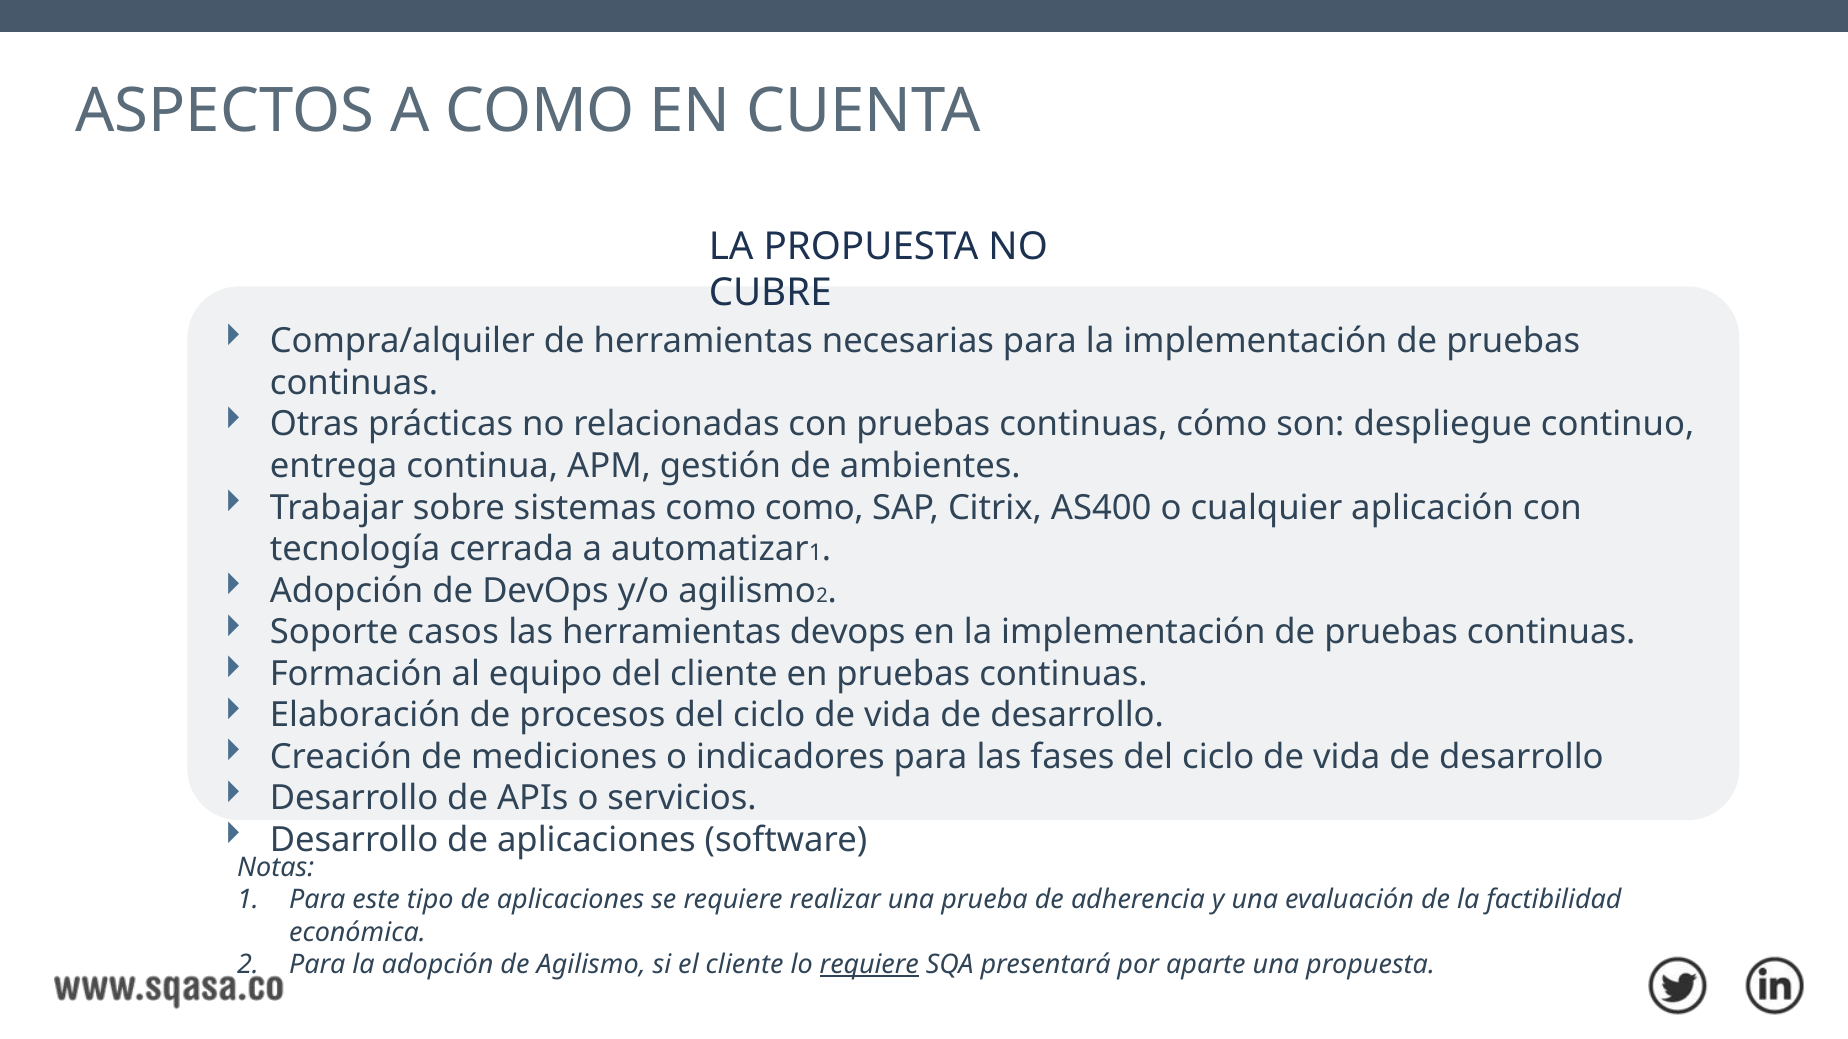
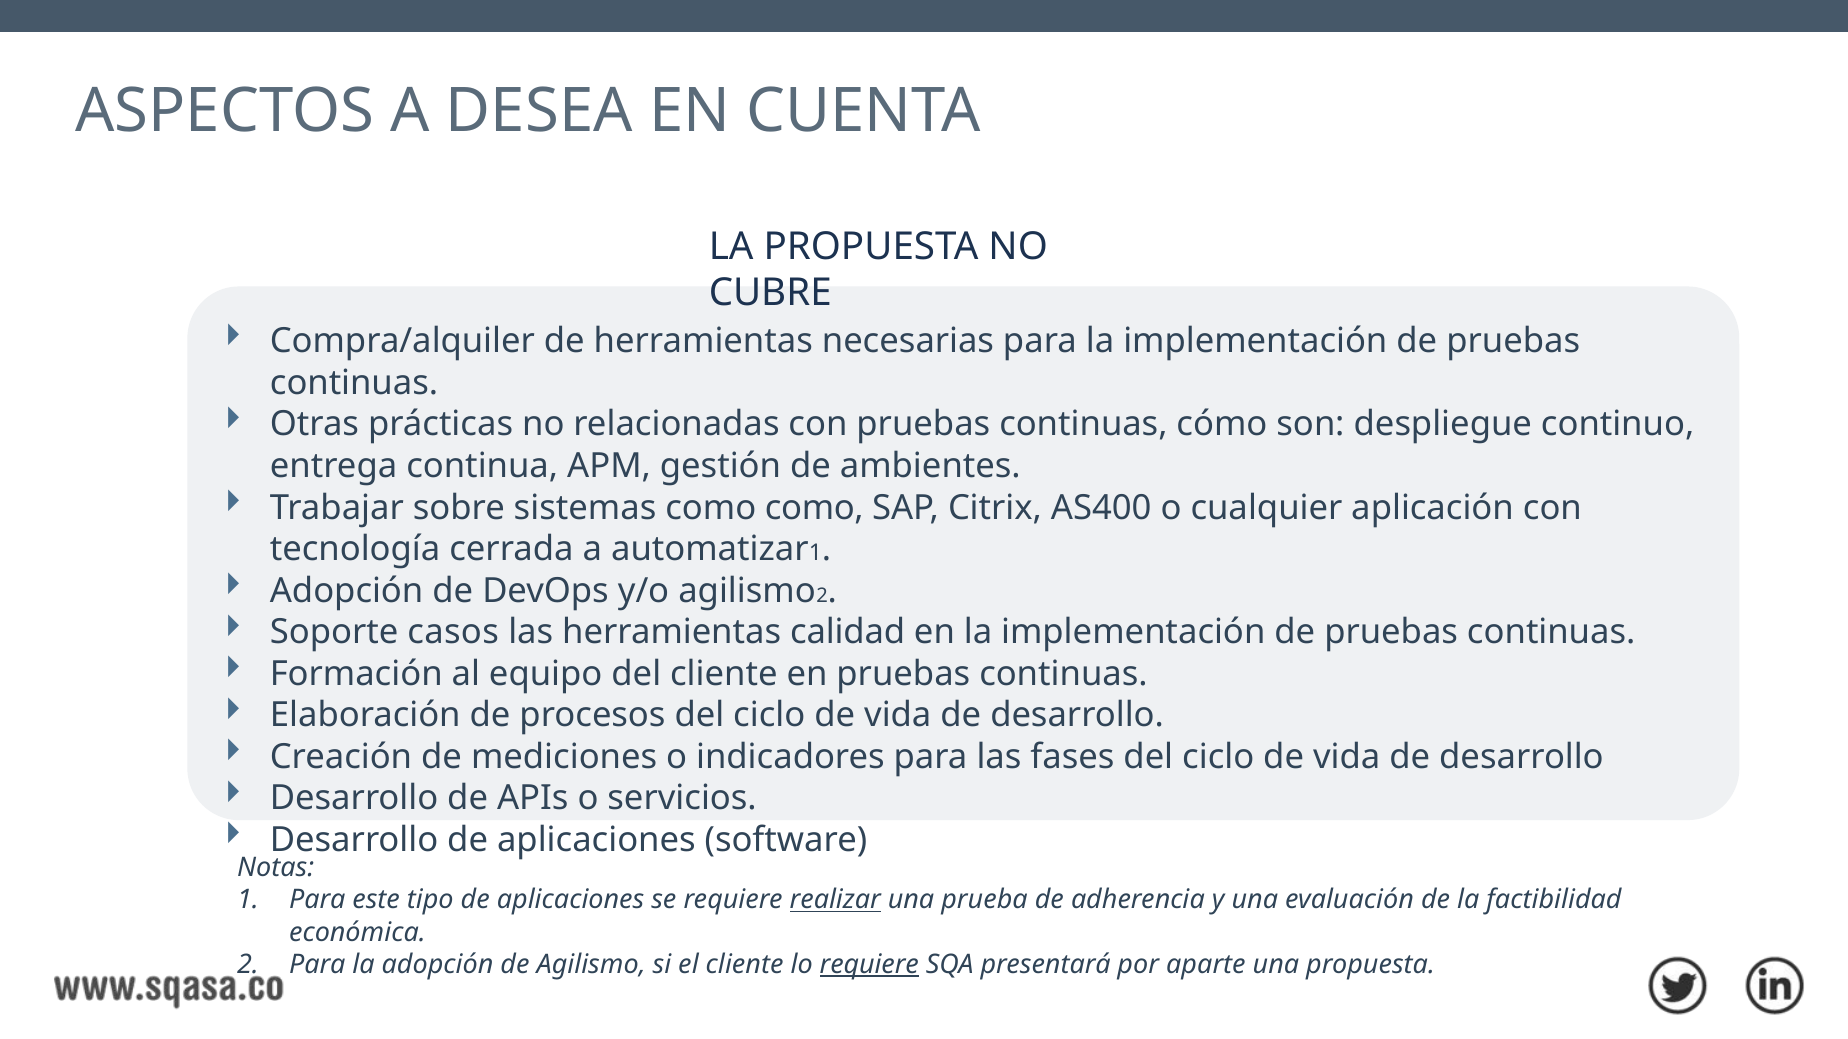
A COMO: COMO -> DESEA (539, 111)
herramientas devops: devops -> calidad (848, 633)
realizar underline: none -> present (835, 900)
